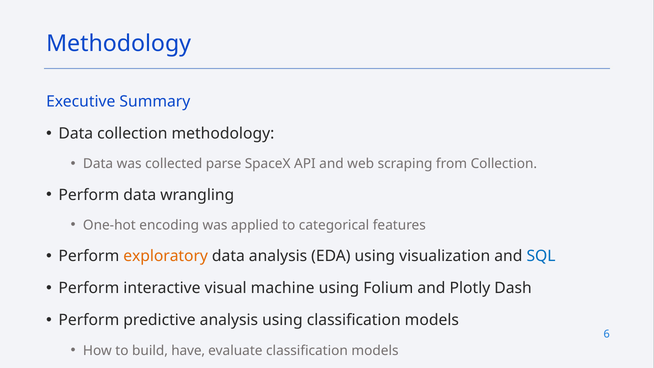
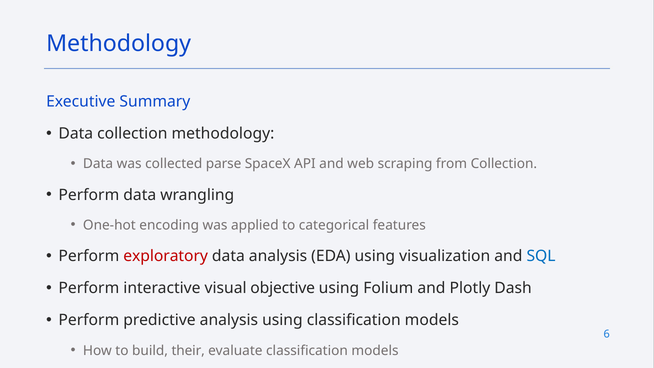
exploratory colour: orange -> red (166, 256)
machine: machine -> objective (283, 288)
have: have -> their (188, 350)
